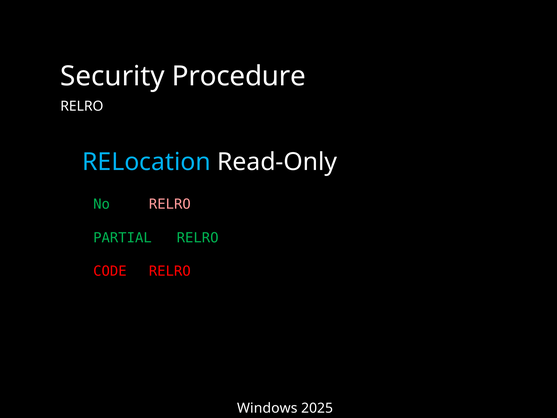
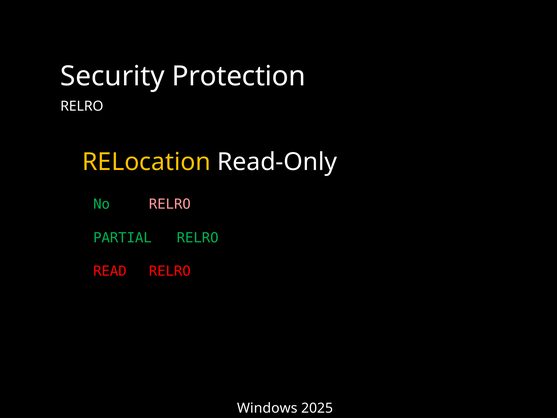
Procedure: Procedure -> Protection (239, 76)
RELocation colour: light blue -> yellow (146, 162)
CODE: CODE -> READ (110, 271)
